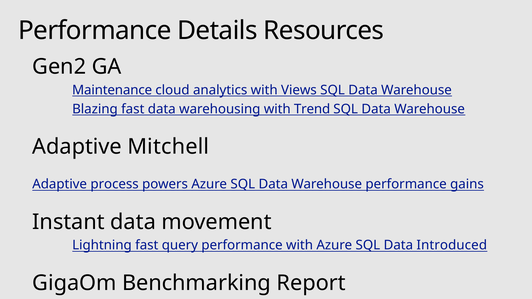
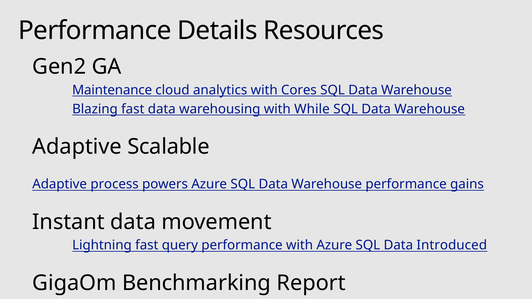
Views: Views -> Cores (299, 90)
Trend: Trend -> While (312, 109)
Mitchell: Mitchell -> Scalable (168, 147)
